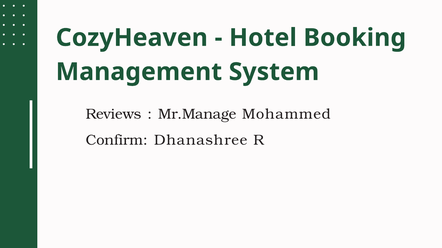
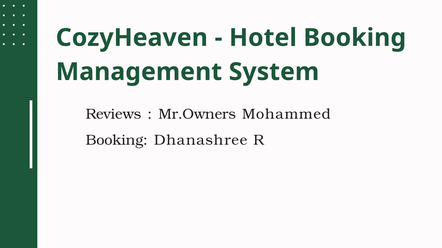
Mr.Manage: Mr.Manage -> Mr.Owners (197, 114)
Confirm: Confirm -> Booking (117, 141)
